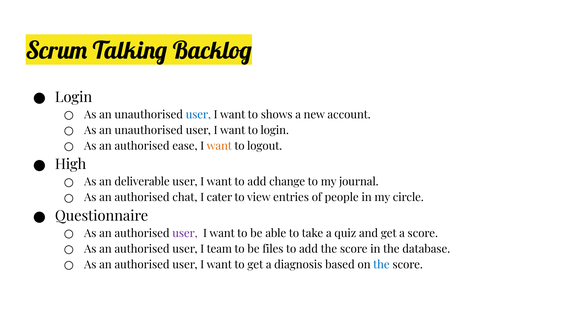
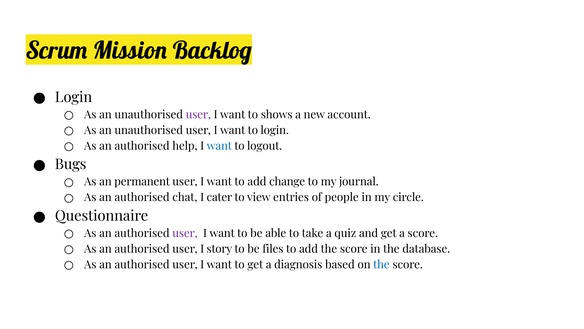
Talking: Talking -> Mission (130, 51)
user colour: blue -> purple (198, 114)
ease: ease -> help (185, 146)
want colour: orange -> blue (219, 146)
High: High -> Bugs (71, 164)
deliverable: deliverable -> permanent (142, 182)
team: team -> story (219, 249)
